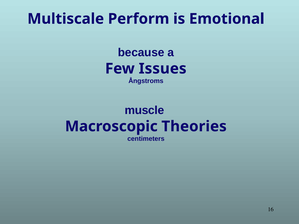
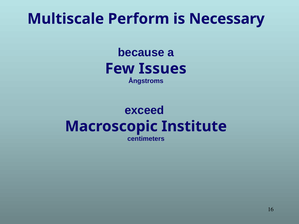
Emotional: Emotional -> Necessary (227, 19)
muscle: muscle -> exceed (144, 110)
Theories: Theories -> Institute (194, 126)
